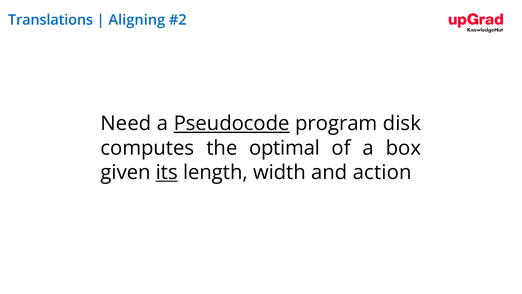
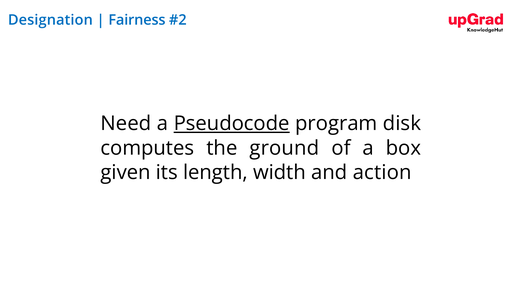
Translations: Translations -> Designation (50, 20)
Aligning: Aligning -> Fairness (137, 20)
optimal: optimal -> ground (284, 148)
its underline: present -> none (167, 172)
